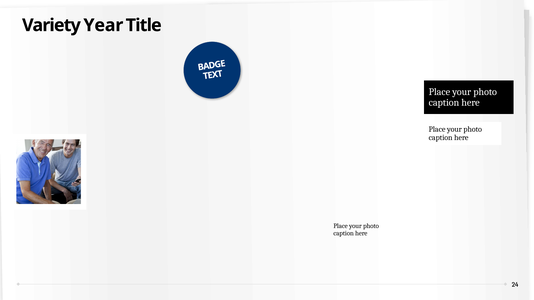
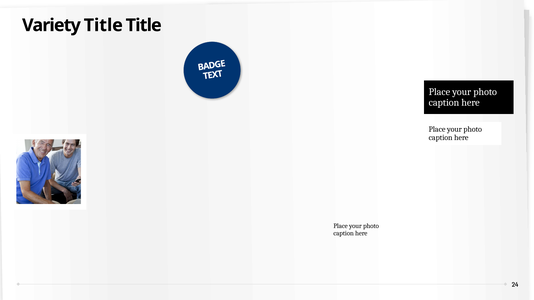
Variety Year: Year -> Title (103, 25)
